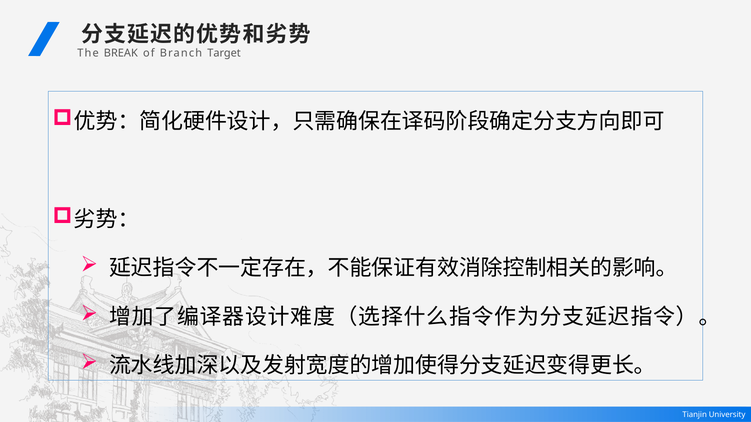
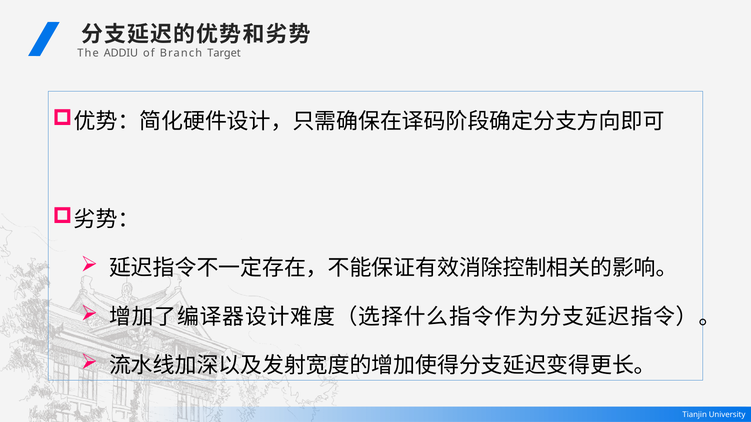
BREAK: BREAK -> ADDIU (121, 53)
